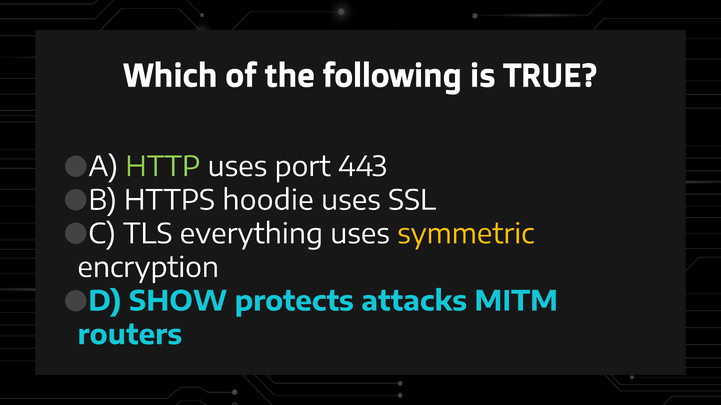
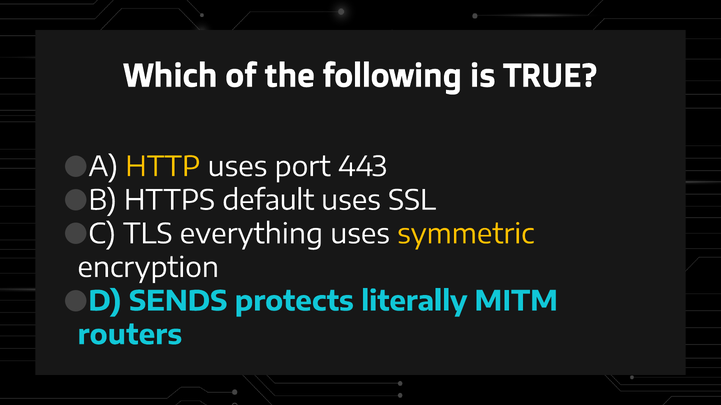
HTTP colour: light green -> yellow (163, 167)
hoodie: hoodie -> default (268, 201)
SHOW: SHOW -> SENDS (178, 302)
attacks: attacks -> literally (414, 302)
